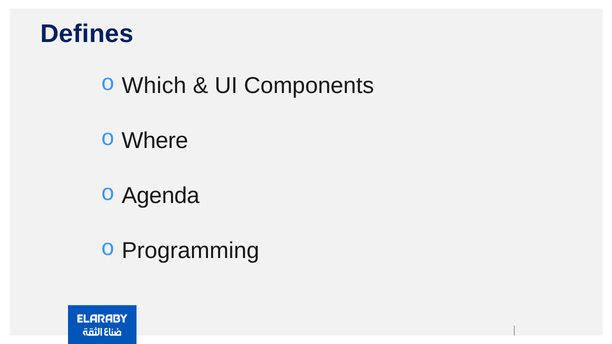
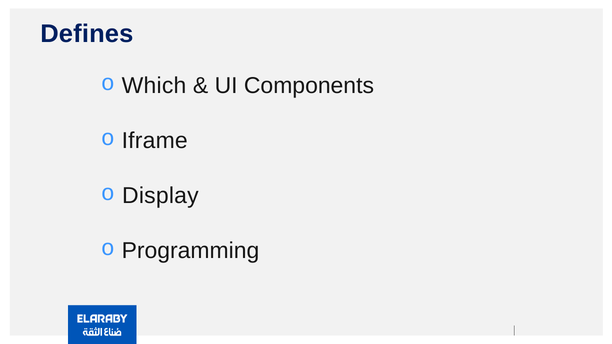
Where: Where -> Iframe (155, 141)
Agenda: Agenda -> Display (160, 196)
